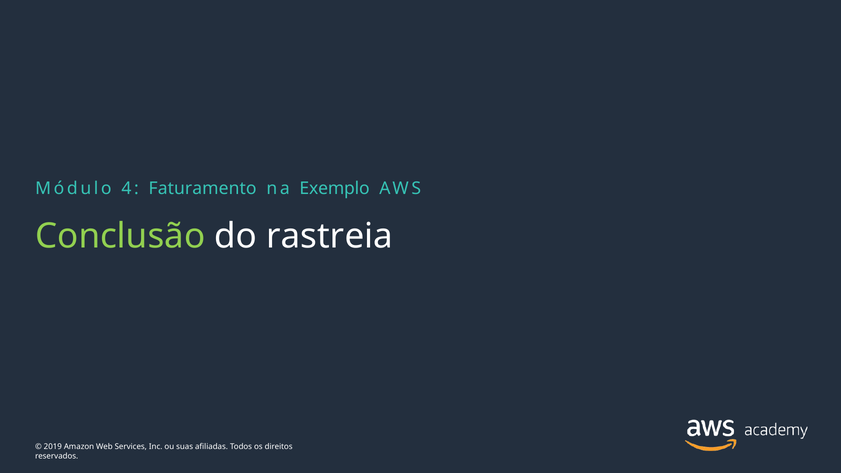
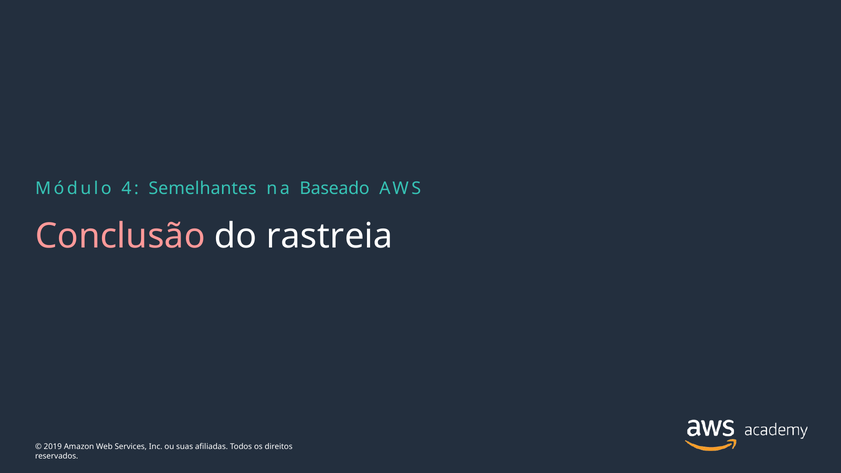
Faturamento: Faturamento -> Semelhantes (203, 189)
Exemplo: Exemplo -> Baseado (335, 189)
Conclusão colour: light green -> pink (120, 236)
